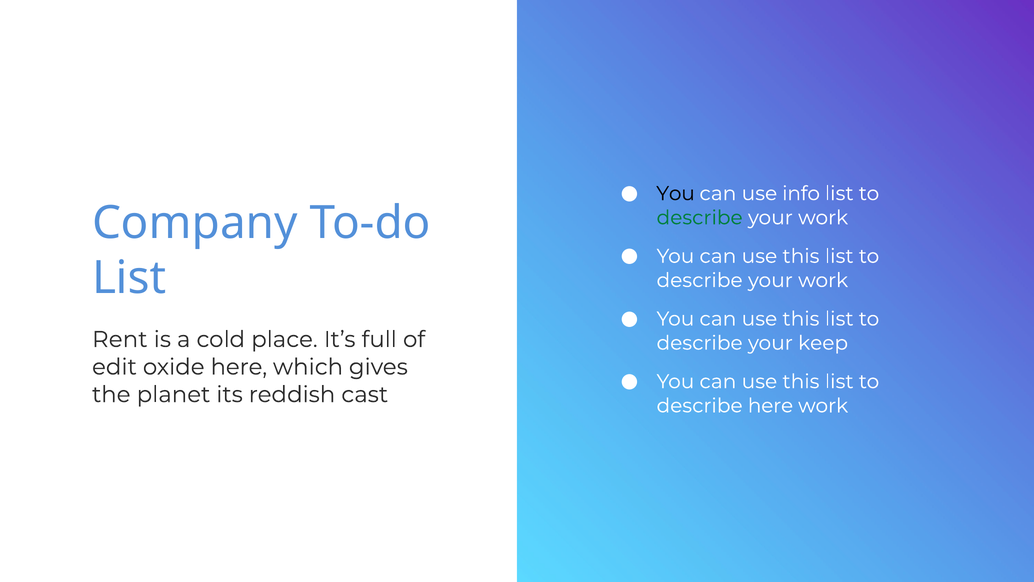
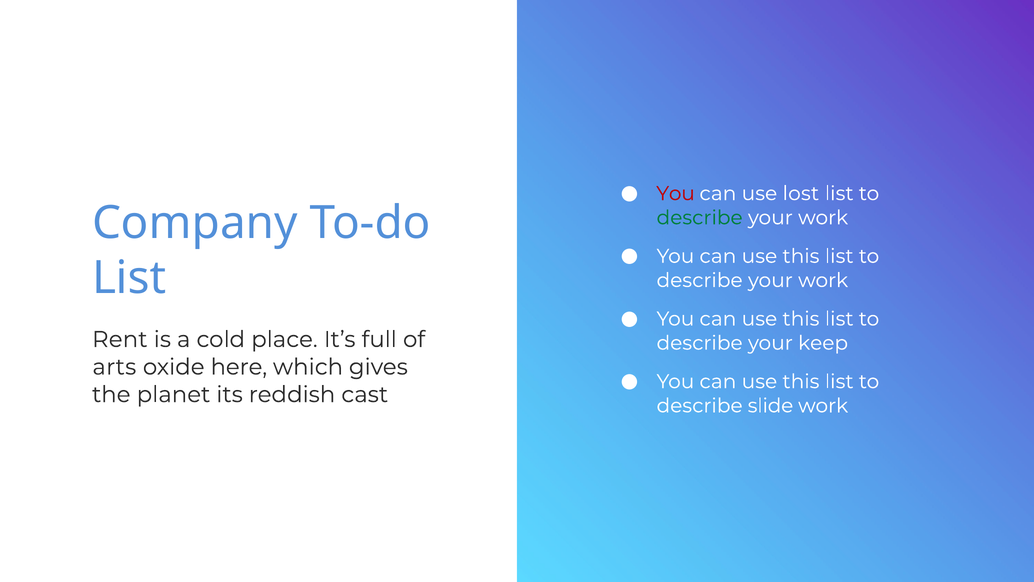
You colour: black -> red (676, 193)
info: info -> lost (801, 193)
edit: edit -> arts (114, 367)
describe here: here -> slide (770, 405)
